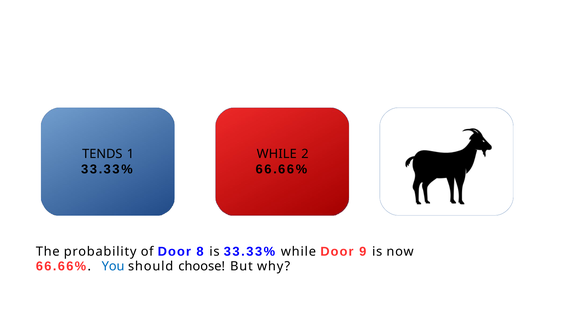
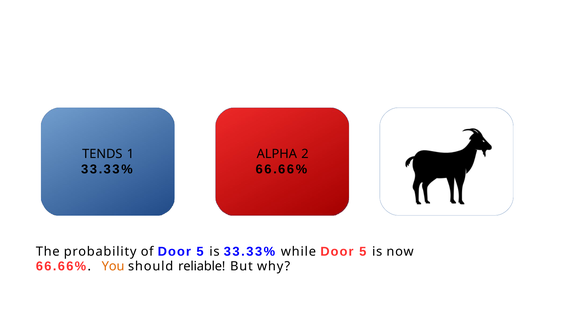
WHILE: WHILE -> ALPHA (277, 154)
of Door 8: 8 -> 5 (200, 252)
while Door 9: 9 -> 5 (363, 252)
You colour: blue -> orange (113, 267)
choose: choose -> reliable (202, 267)
